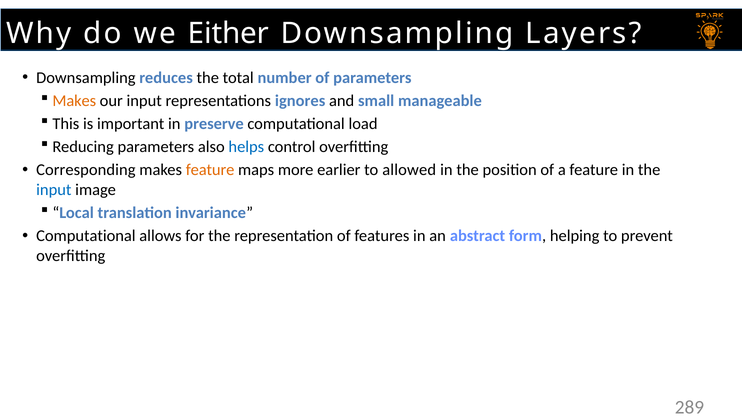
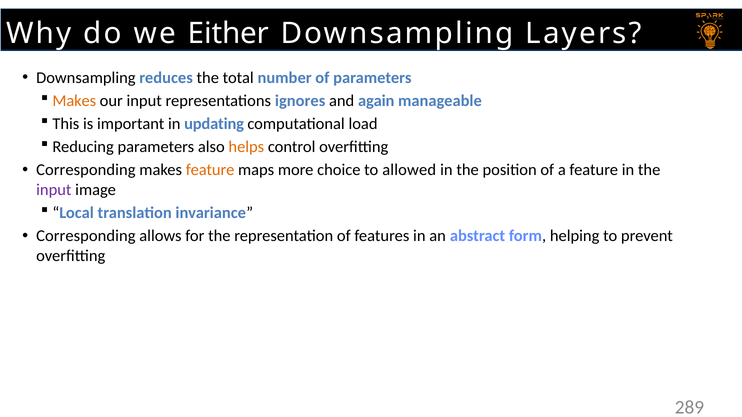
small: small -> again (376, 101)
preserve: preserve -> updating (214, 124)
helps colour: blue -> orange (246, 147)
earlier: earlier -> choice (339, 170)
input colour: blue -> purple (54, 190)
Computational: Computational -> Corresponding (86, 236)
